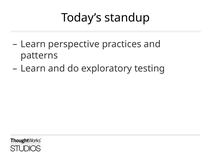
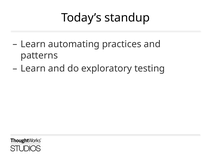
perspective: perspective -> automating (74, 44)
